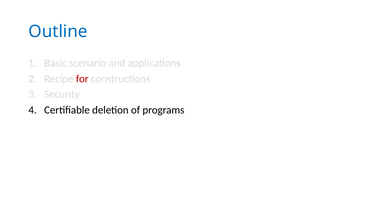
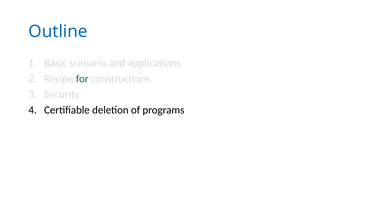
for colour: red -> green (82, 79)
